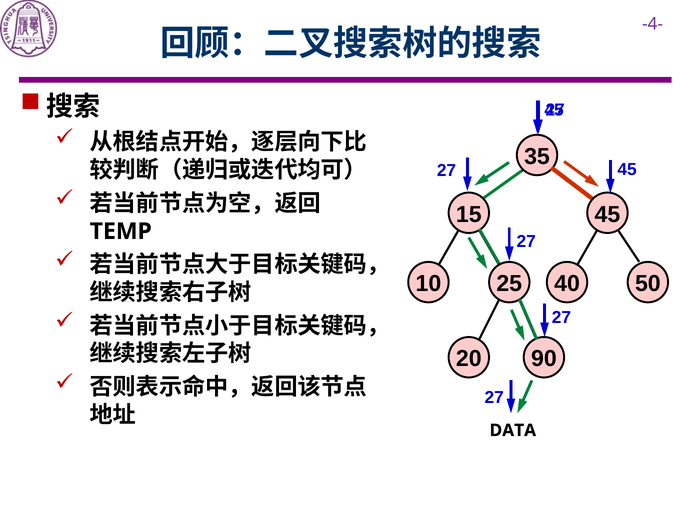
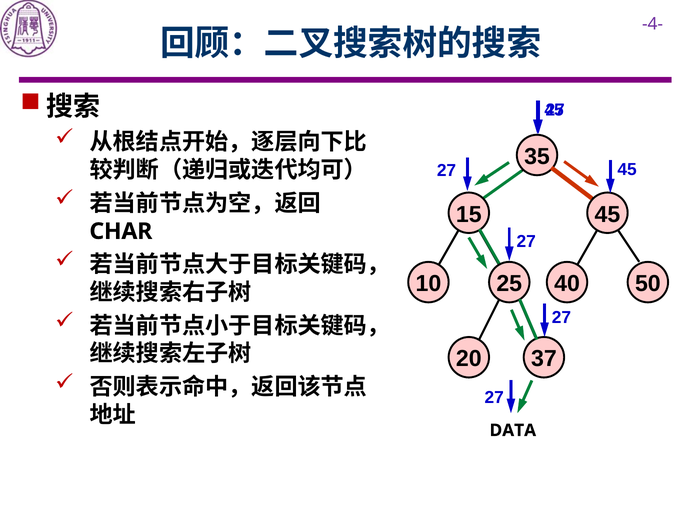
TEMP: TEMP -> CHAR (121, 231)
90: 90 -> 37 (544, 359)
